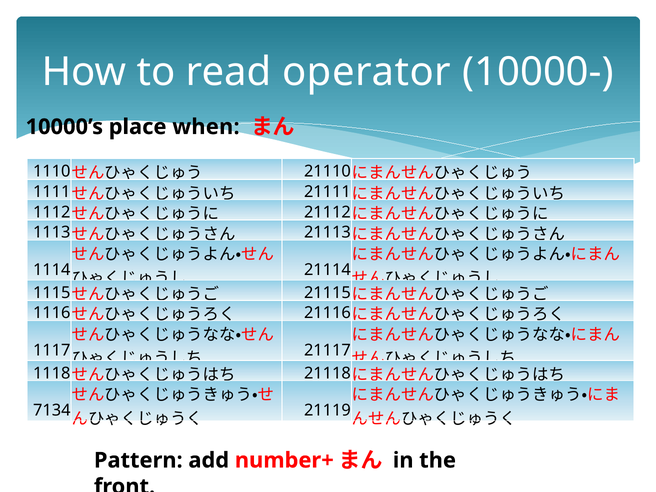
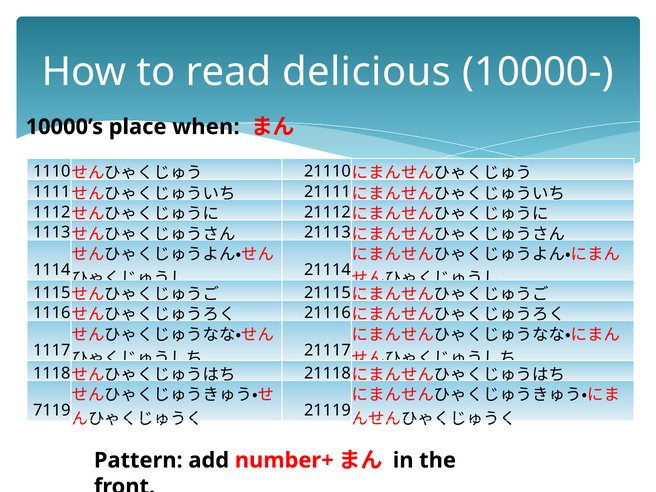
operator: operator -> delicious (367, 72)
7134: 7134 -> 7119 (52, 411)
